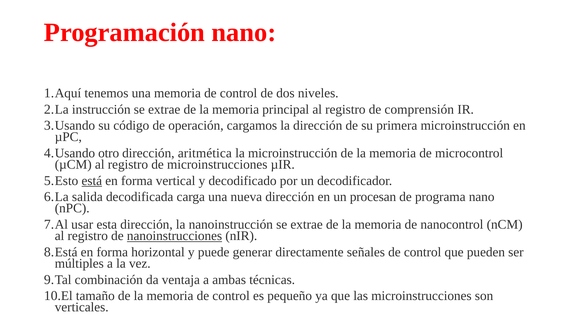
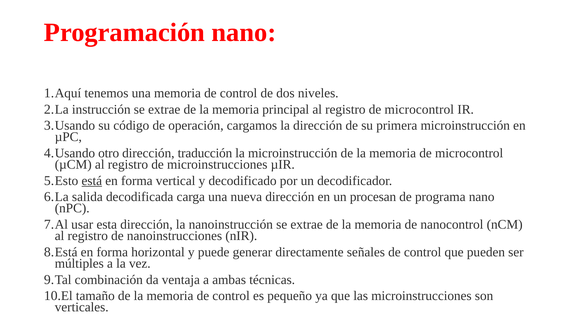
registro de comprensión: comprensión -> microcontrol (419, 110)
aritmética: aritmética -> traducción (205, 153)
nanoinstrucciones underline: present -> none (175, 236)
